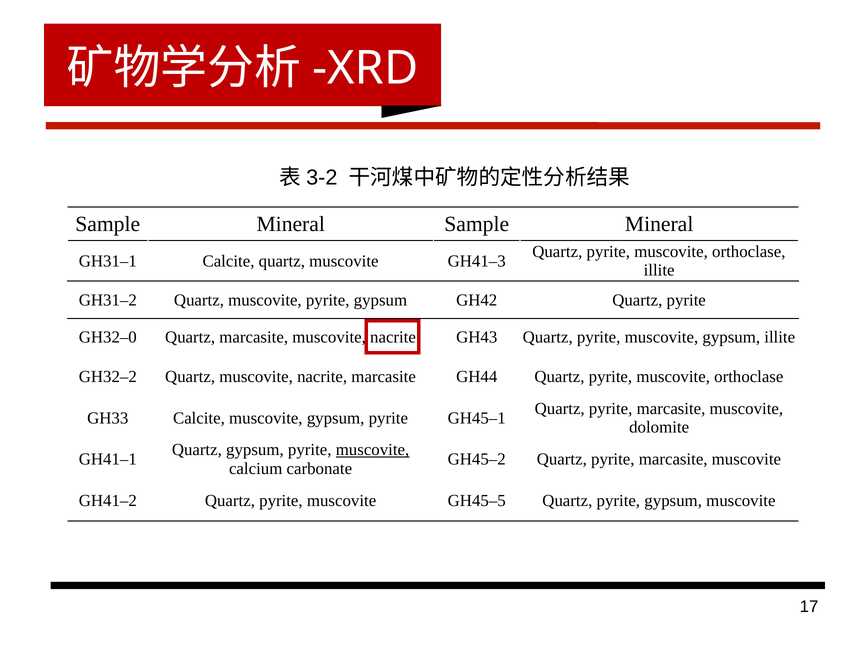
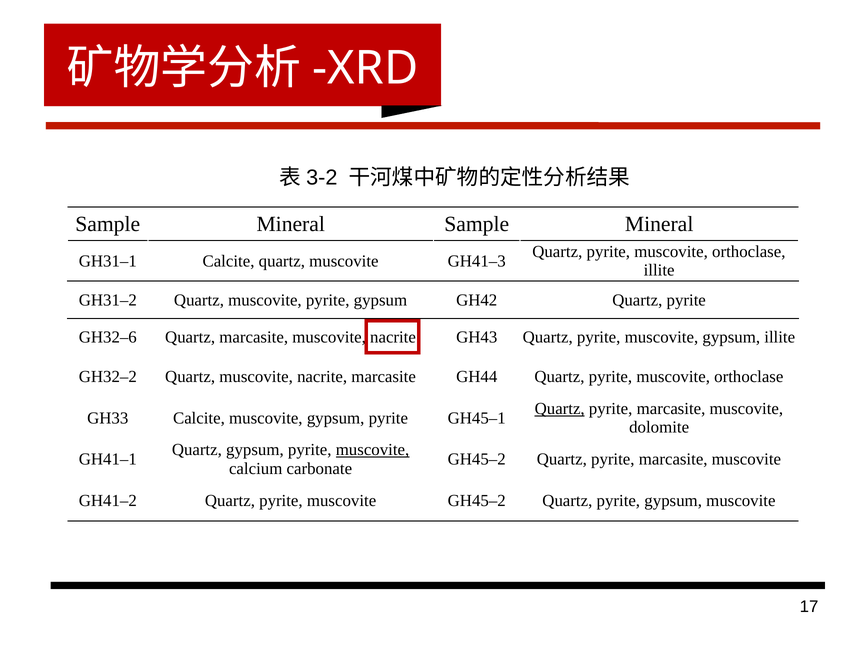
GH32–0: GH32–0 -> GH32–6 (108, 338)
Quartz underline: none -> present (560, 409)
muscovite GH45–5: GH45–5 -> GH45–2 (477, 501)
